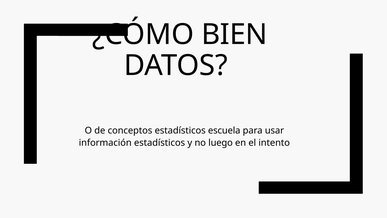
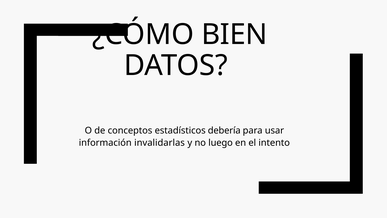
escuela: escuela -> debería (224, 130)
información estadísticos: estadísticos -> invalidarlas (160, 143)
